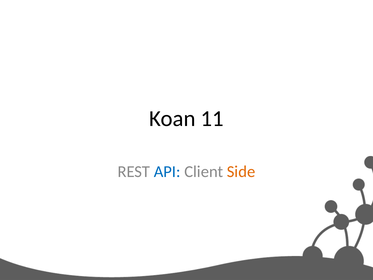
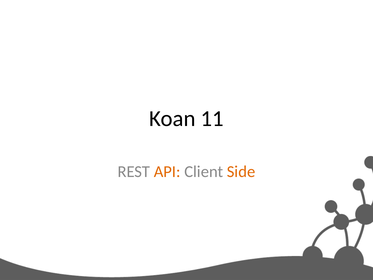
API colour: blue -> orange (167, 171)
